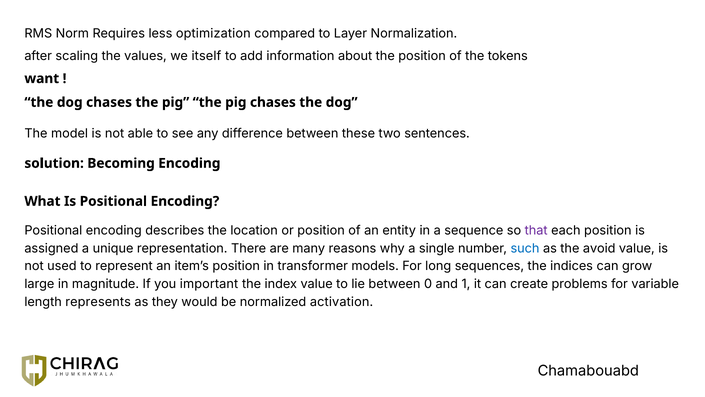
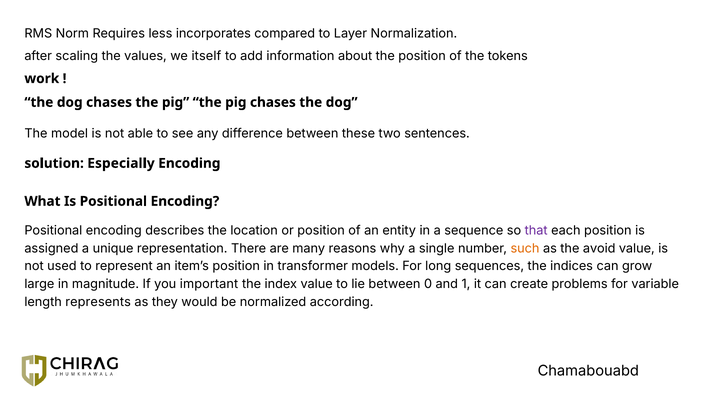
optimization: optimization -> incorporates (213, 34)
want: want -> work (42, 78)
Becoming: Becoming -> Especially (121, 163)
such colour: blue -> orange (525, 248)
activation: activation -> according (342, 302)
